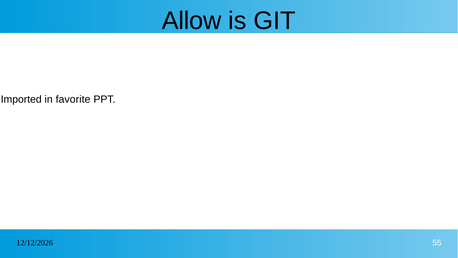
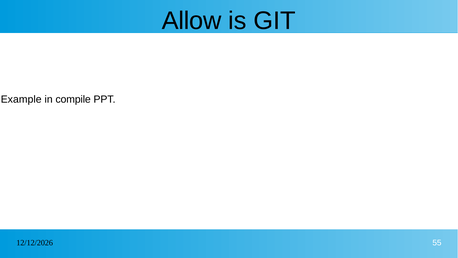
Imported: Imported -> Example (21, 99)
favorite: favorite -> compile (73, 99)
